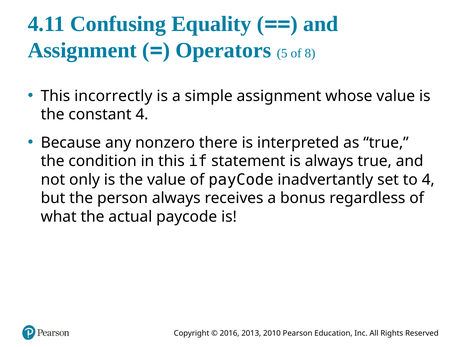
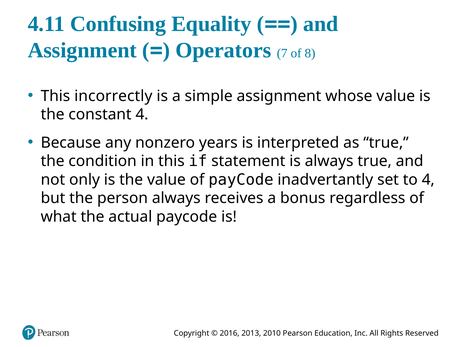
5: 5 -> 7 (282, 53)
there: there -> years (218, 143)
